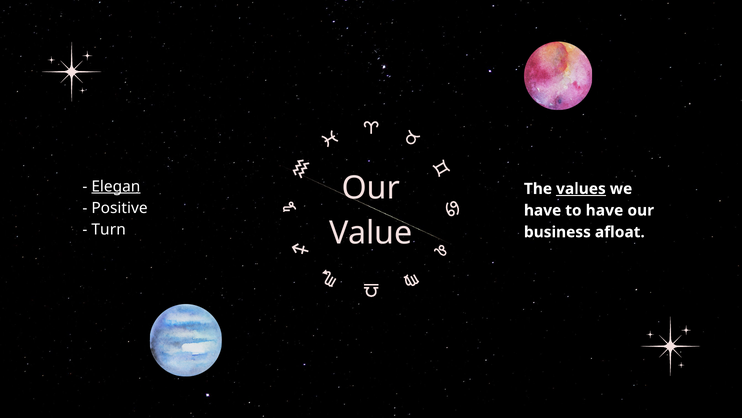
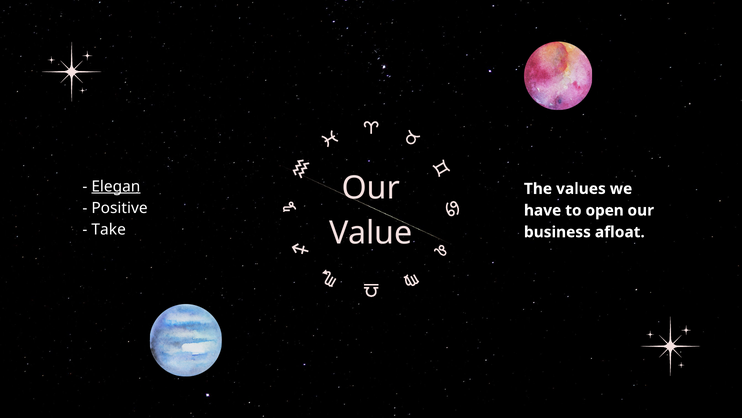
values underline: present -> none (581, 189)
to have: have -> open (605, 210)
Turn: Turn -> Take (109, 229)
